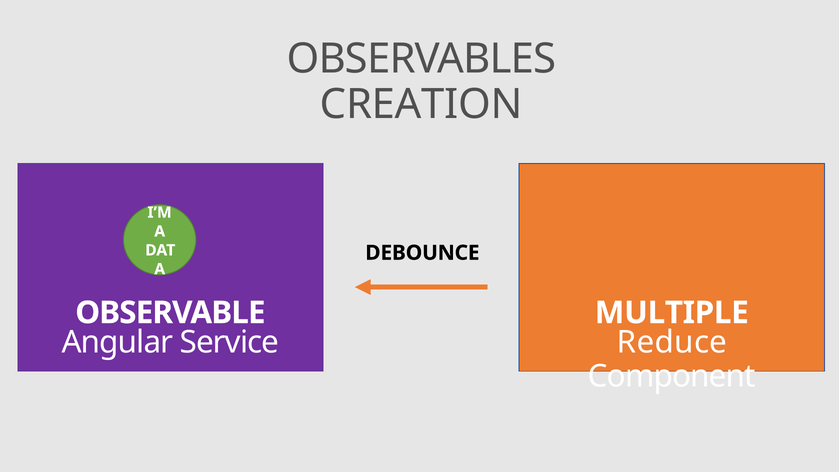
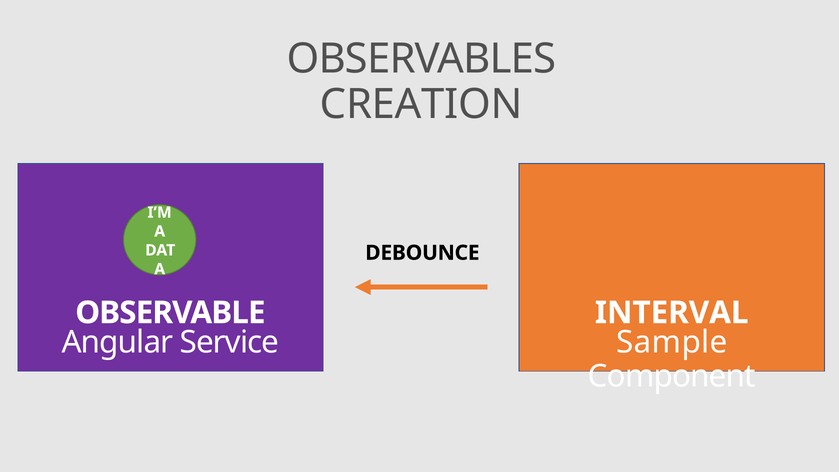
MULTIPLE: MULTIPLE -> INTERVAL (672, 313)
Reduce: Reduce -> Sample (672, 343)
